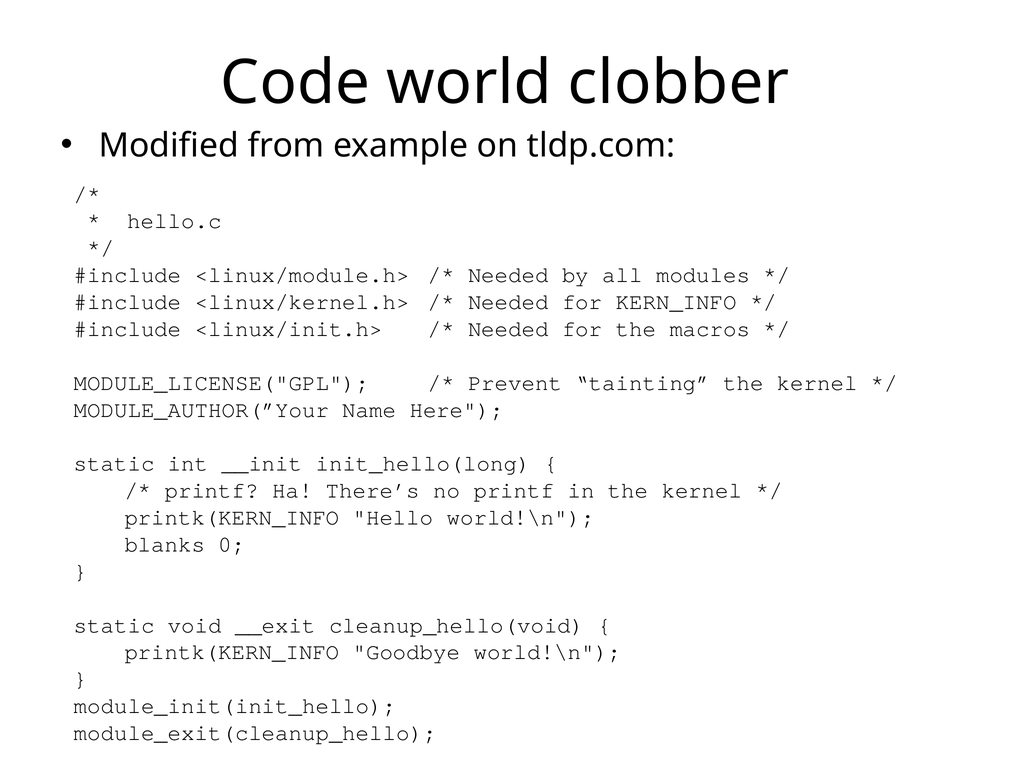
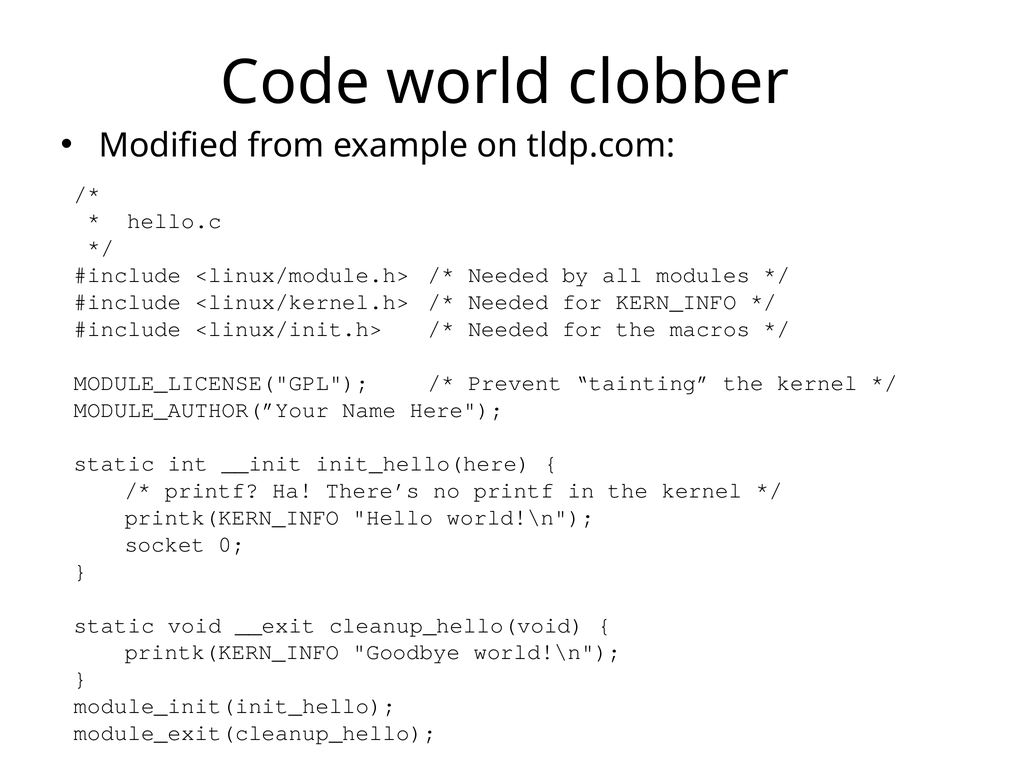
init_hello(long: init_hello(long -> init_hello(here (423, 464)
blanks: blanks -> socket (165, 545)
